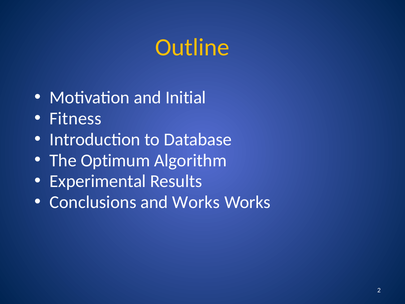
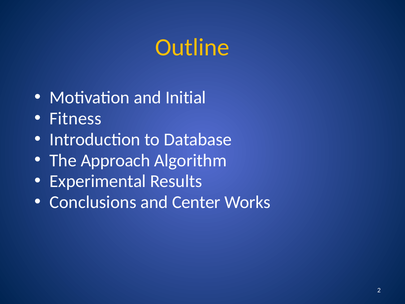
Optimum: Optimum -> Approach (115, 160)
and Works: Works -> Center (196, 202)
